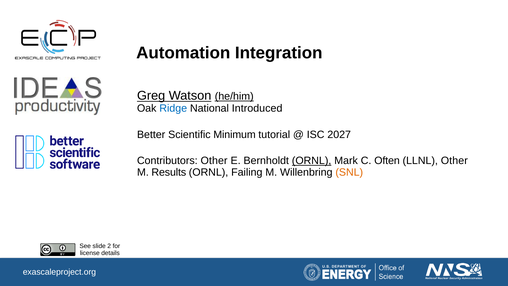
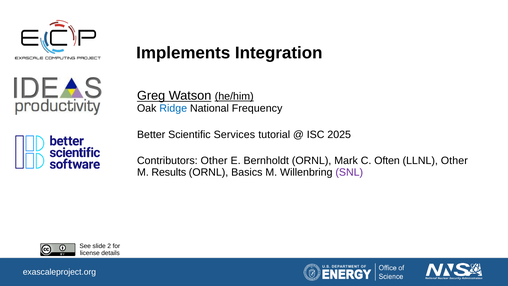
Automation: Automation -> Implements (183, 53)
Introduced: Introduced -> Frequency (257, 108)
Minimum: Minimum -> Services (234, 134)
2027: 2027 -> 2025 (339, 134)
ORNL underline: present -> none (312, 161)
Failing: Failing -> Basics (247, 172)
SNL colour: orange -> purple (349, 172)
